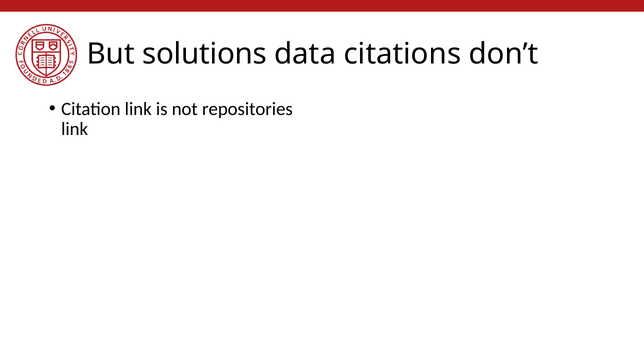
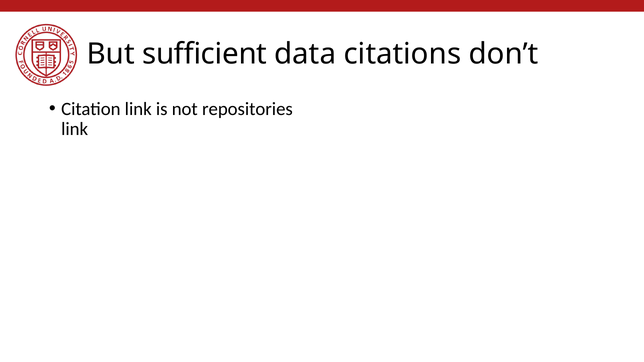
solutions: solutions -> sufficient (205, 54)
